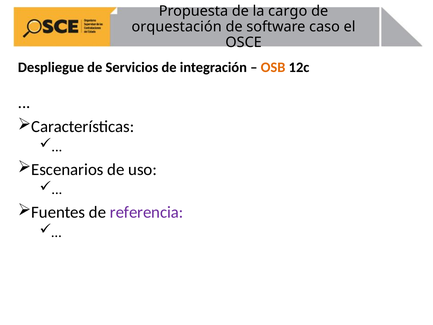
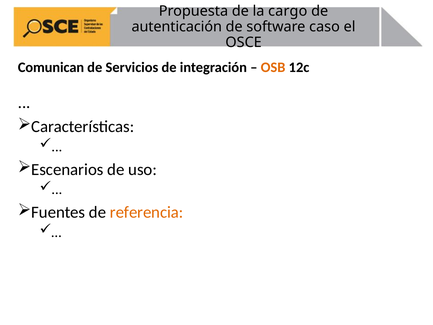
orquestación: orquestación -> autenticación (177, 27)
Despliegue: Despliegue -> Comunican (51, 67)
referencia colour: purple -> orange (147, 212)
